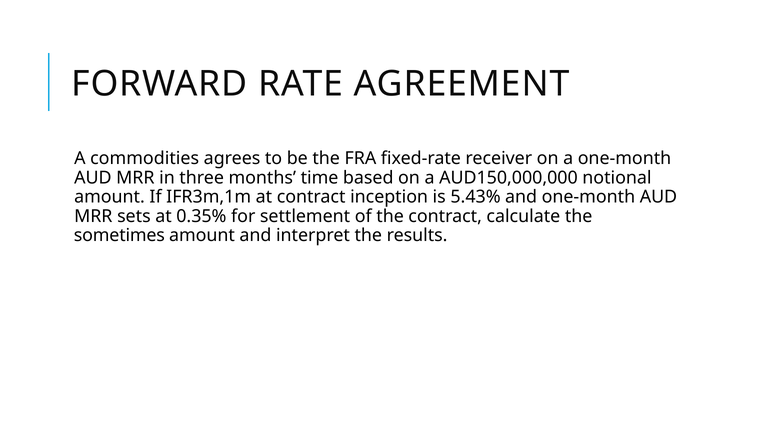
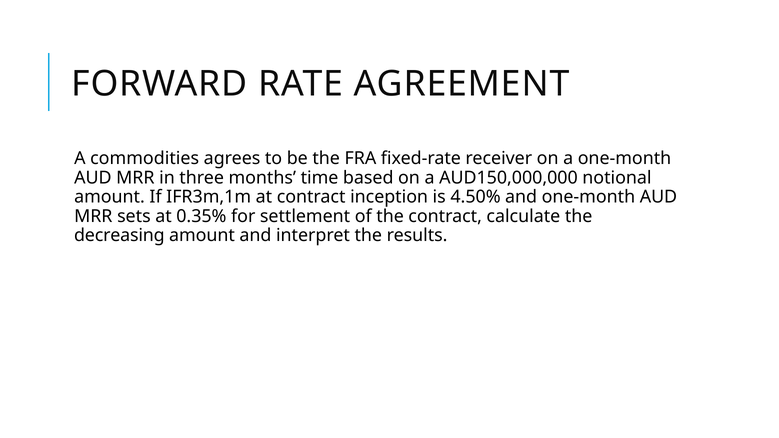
5.43%: 5.43% -> 4.50% (476, 197)
sometimes: sometimes -> decreasing (119, 236)
